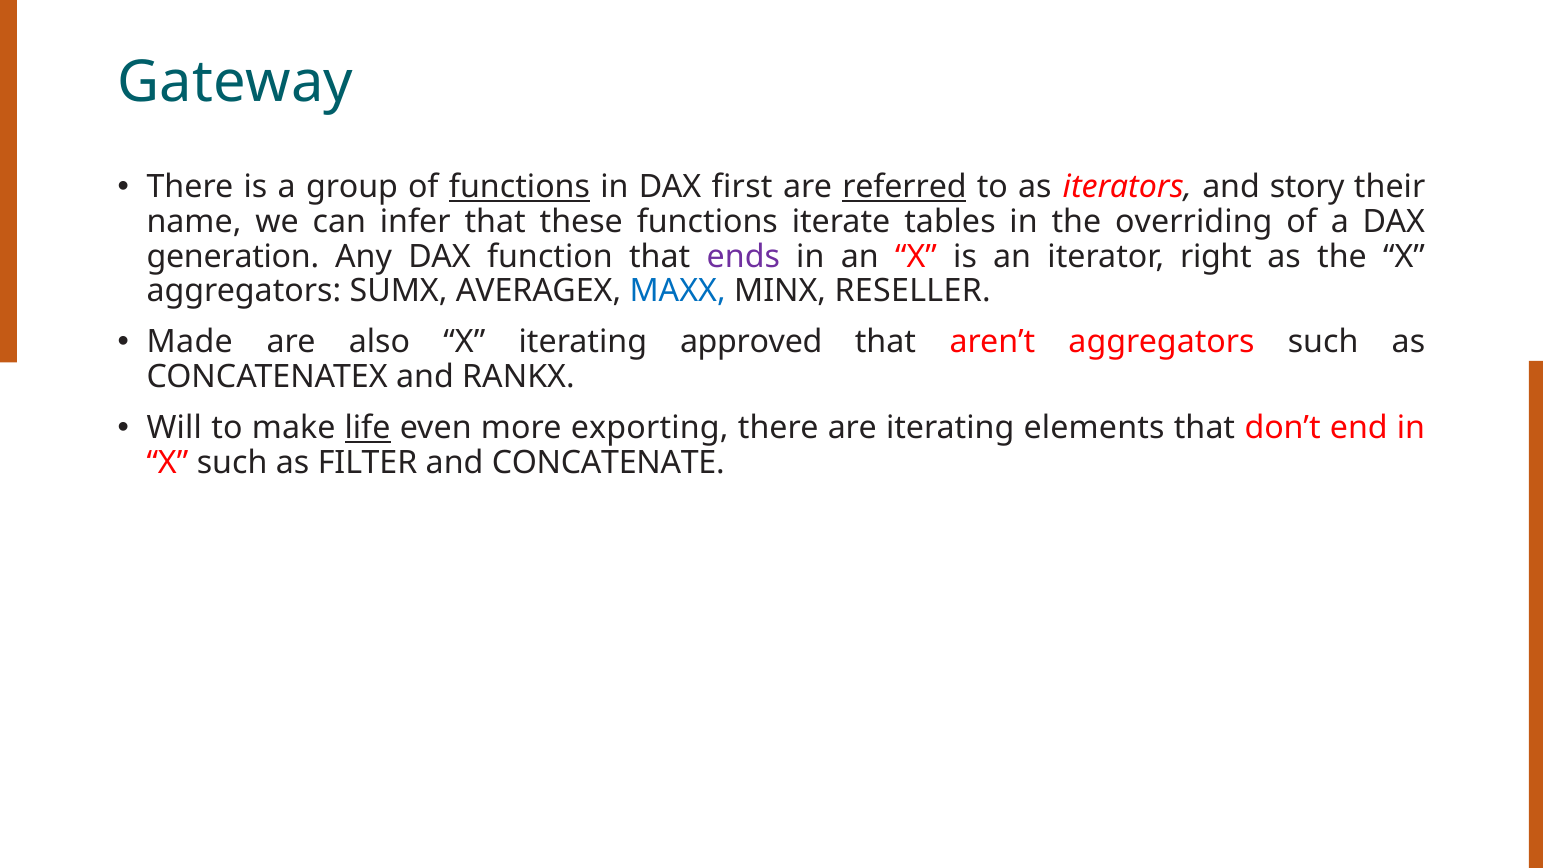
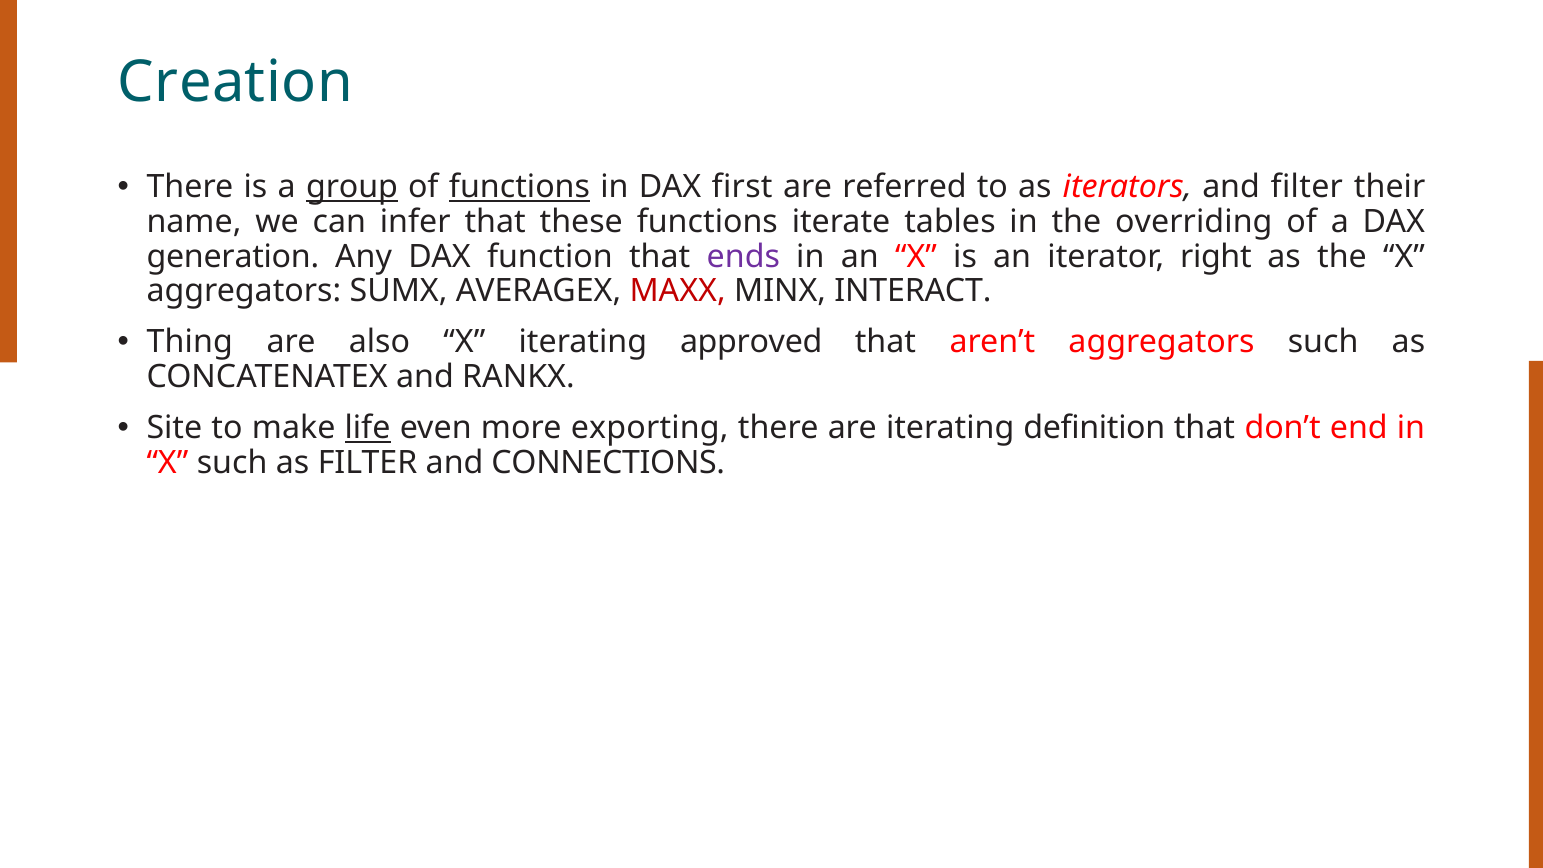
Gateway: Gateway -> Creation (235, 82)
group underline: none -> present (352, 187)
referred underline: present -> none (904, 187)
and story: story -> filter (1307, 187)
MAXX colour: blue -> red (678, 291)
RESELLER: RESELLER -> INTERACT (913, 291)
Made: Made -> Thing (190, 342)
Will: Will -> Site (174, 428)
elements: elements -> definition (1094, 428)
CONCATENATE: CONCATENATE -> CONNECTIONS (608, 463)
